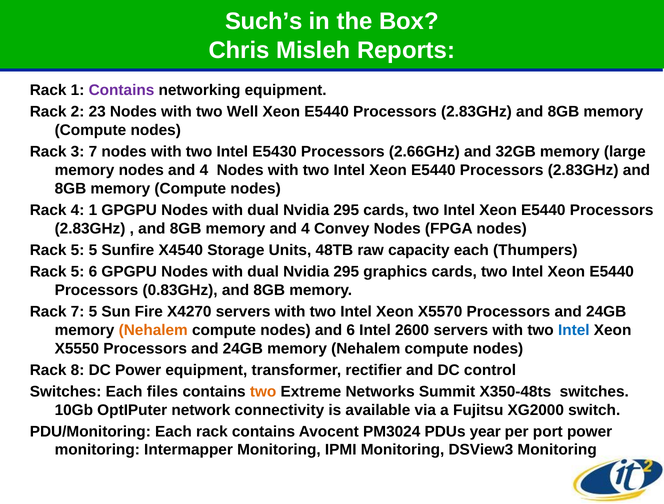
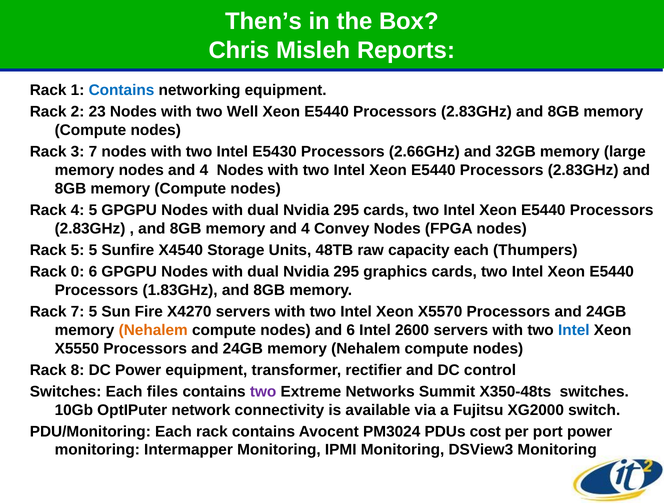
Such’s: Such’s -> Then’s (264, 22)
Contains colour: purple -> blue (121, 90)
4 1: 1 -> 5 (93, 210)
5: 5 -> 0 (78, 272)
0.83GHz: 0.83GHz -> 1.83GHz (180, 290)
two colour: orange -> purple (263, 392)
year: year -> cost (485, 432)
